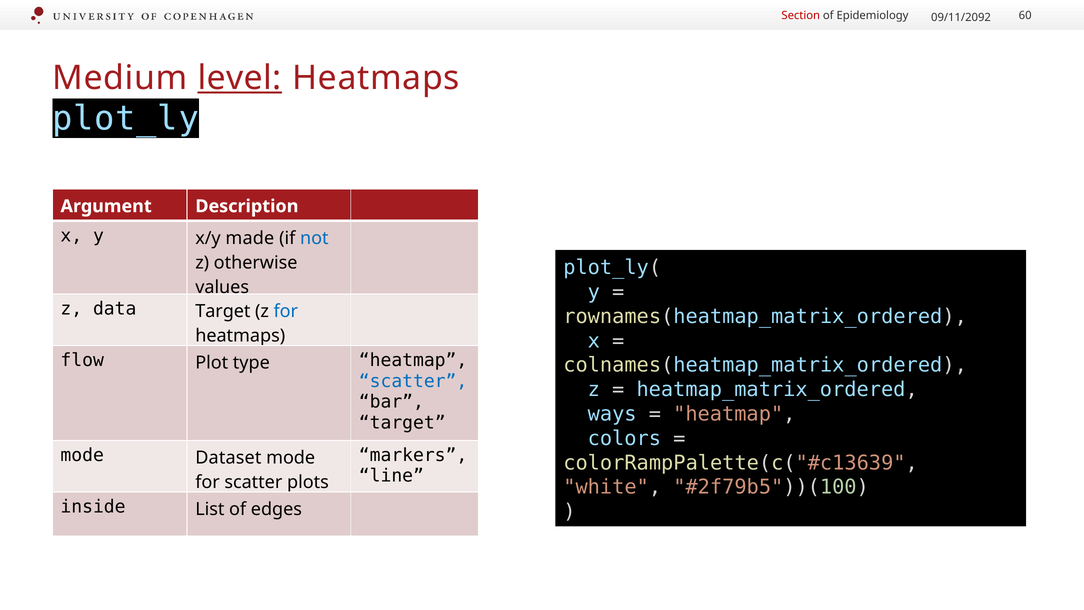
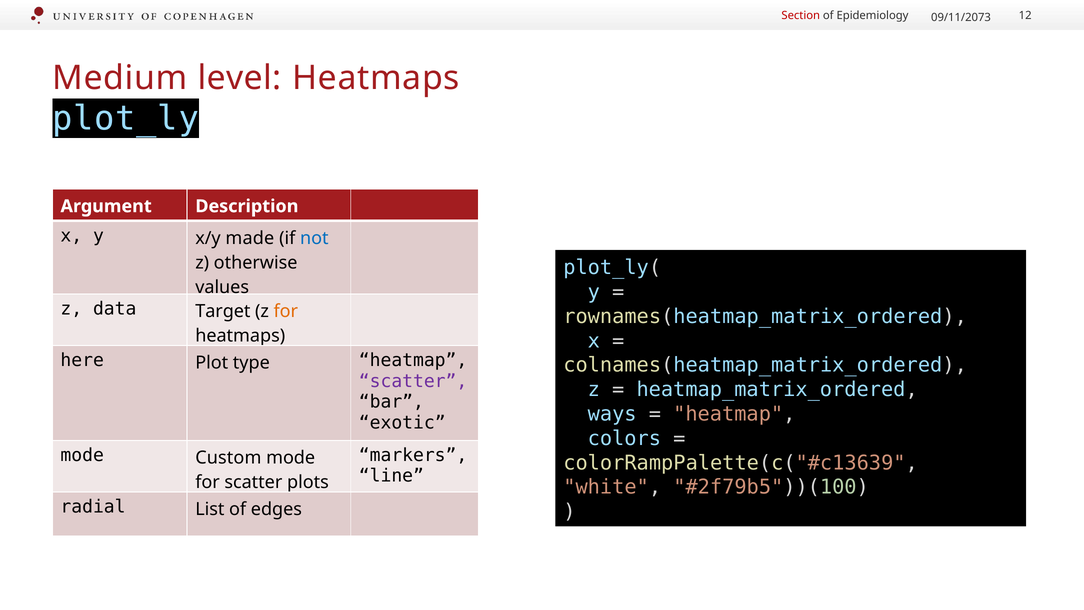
60: 60 -> 12 (1025, 16)
09/11/2092: 09/11/2092 -> 09/11/2073 (961, 17)
level underline: present -> none (240, 78)
for colour: blue -> orange (286, 311)
flow: flow -> here (82, 360)
scatter colour: blue -> purple (413, 381)
target: target -> exotic (402, 423)
Dataset: Dataset -> Custom (228, 458)
inside: inside -> radial (93, 506)
